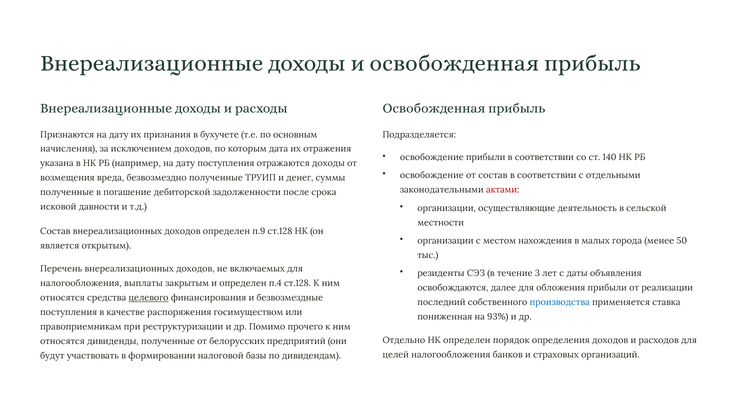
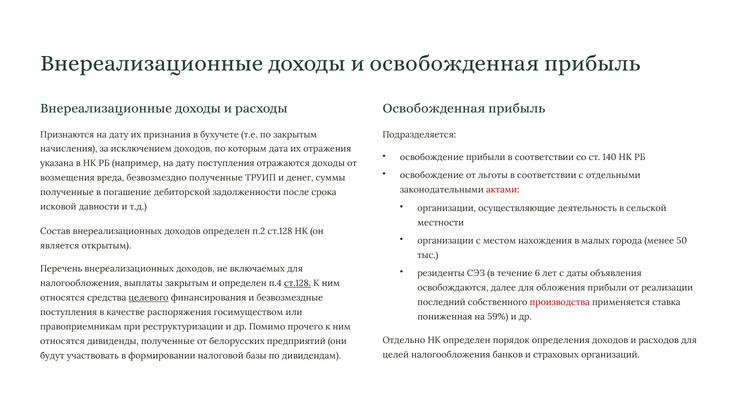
по основным: основным -> закрытым (295, 135)
от состав: состав -> льготы (493, 176)
п.9: п.9 -> п.2 (259, 231)
3: 3 -> 6 (537, 274)
ст.128 underline: none -> present (298, 283)
производства colour: blue -> red (560, 303)
93%: 93% -> 59% (498, 317)
